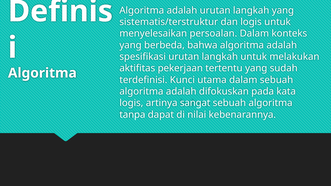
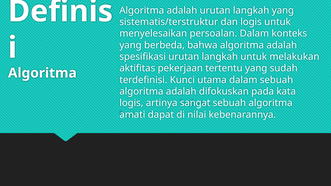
tanpa: tanpa -> amati (132, 115)
